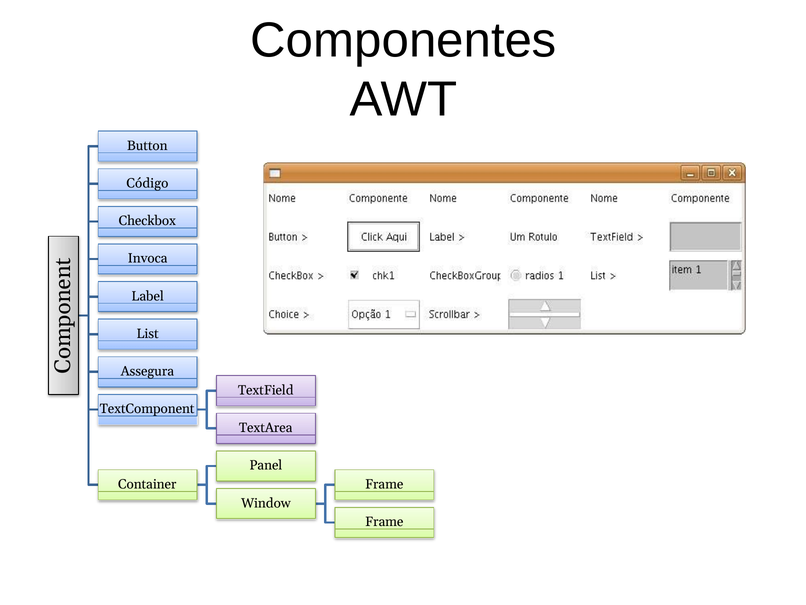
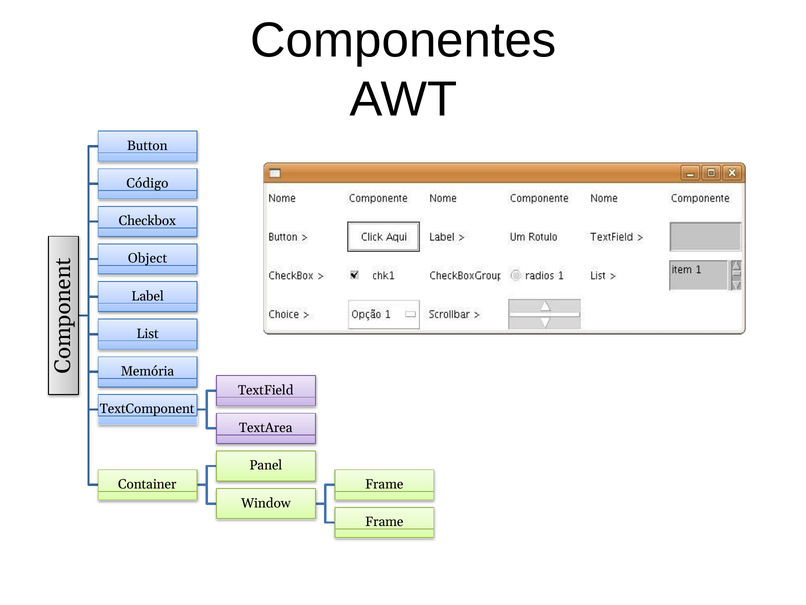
Invoca: Invoca -> Object (147, 258)
Assegura: Assegura -> Memória (147, 371)
